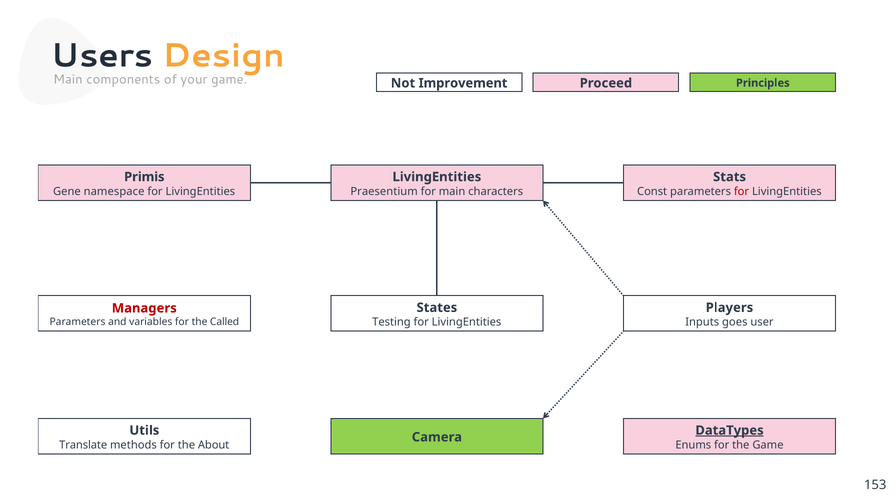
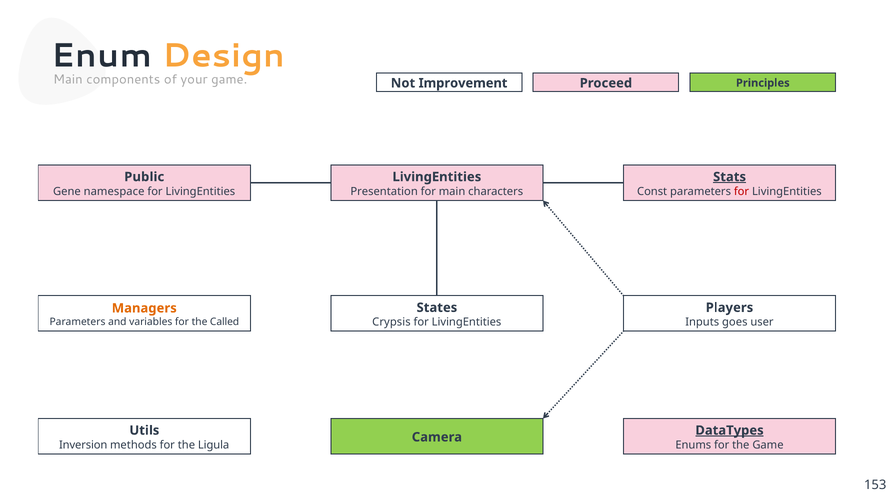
Users: Users -> Enum (102, 56)
Primis: Primis -> Public (144, 177)
Stats underline: none -> present (730, 177)
Praesentium: Praesentium -> Presentation (384, 191)
Managers colour: red -> orange (144, 308)
Testing: Testing -> Crypsis (391, 322)
Translate: Translate -> Inversion (83, 445)
About: About -> Ligula (214, 445)
